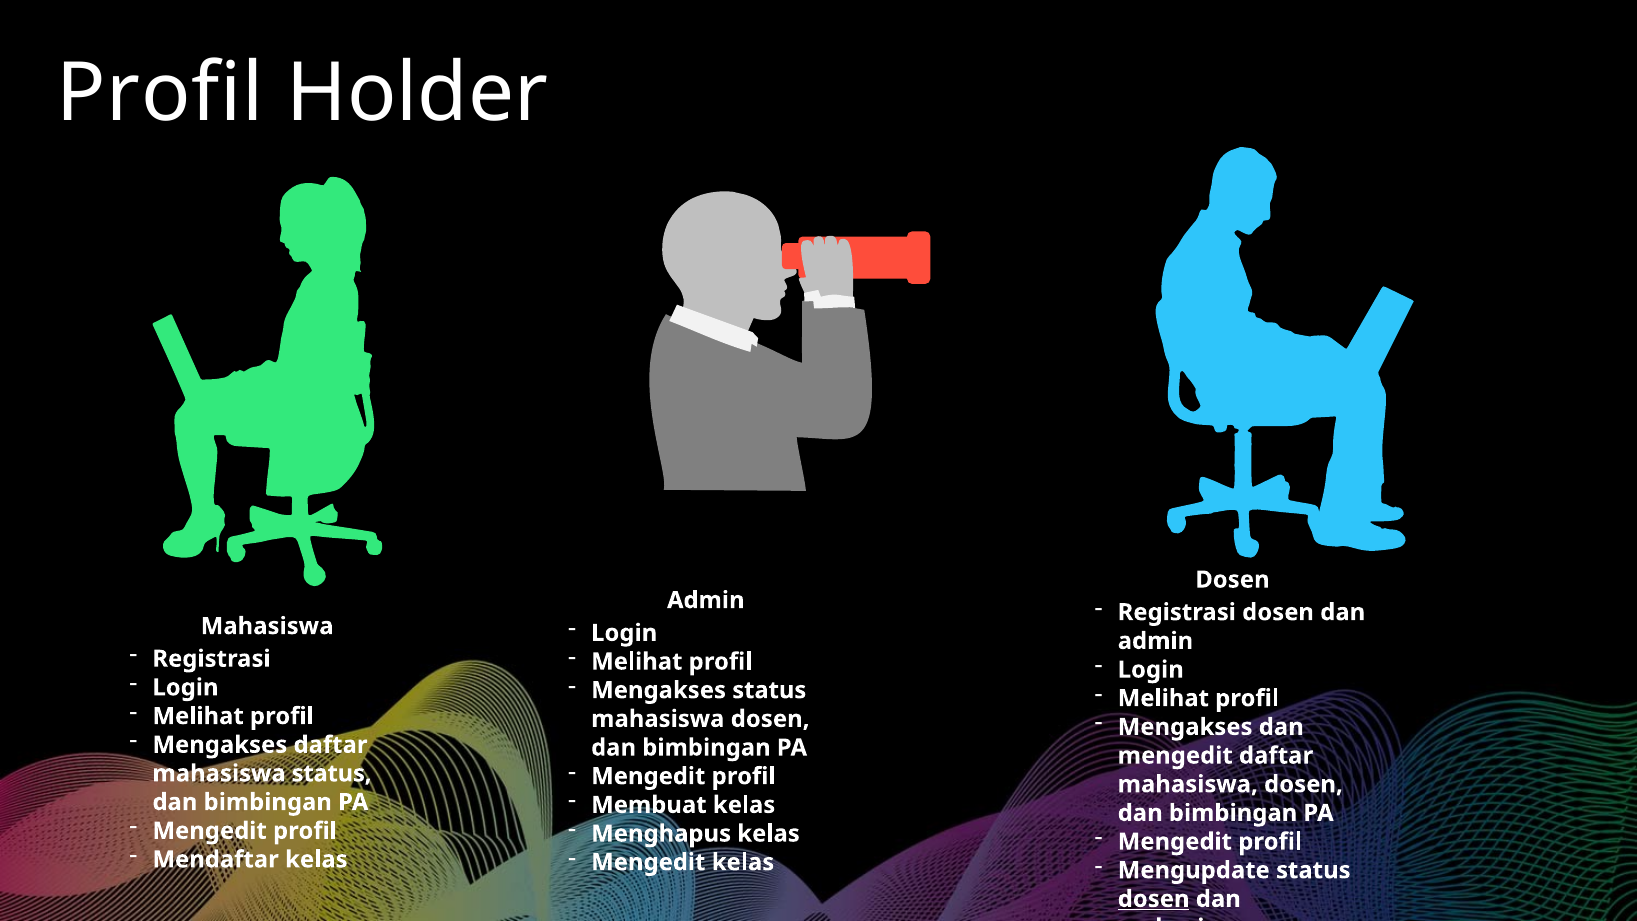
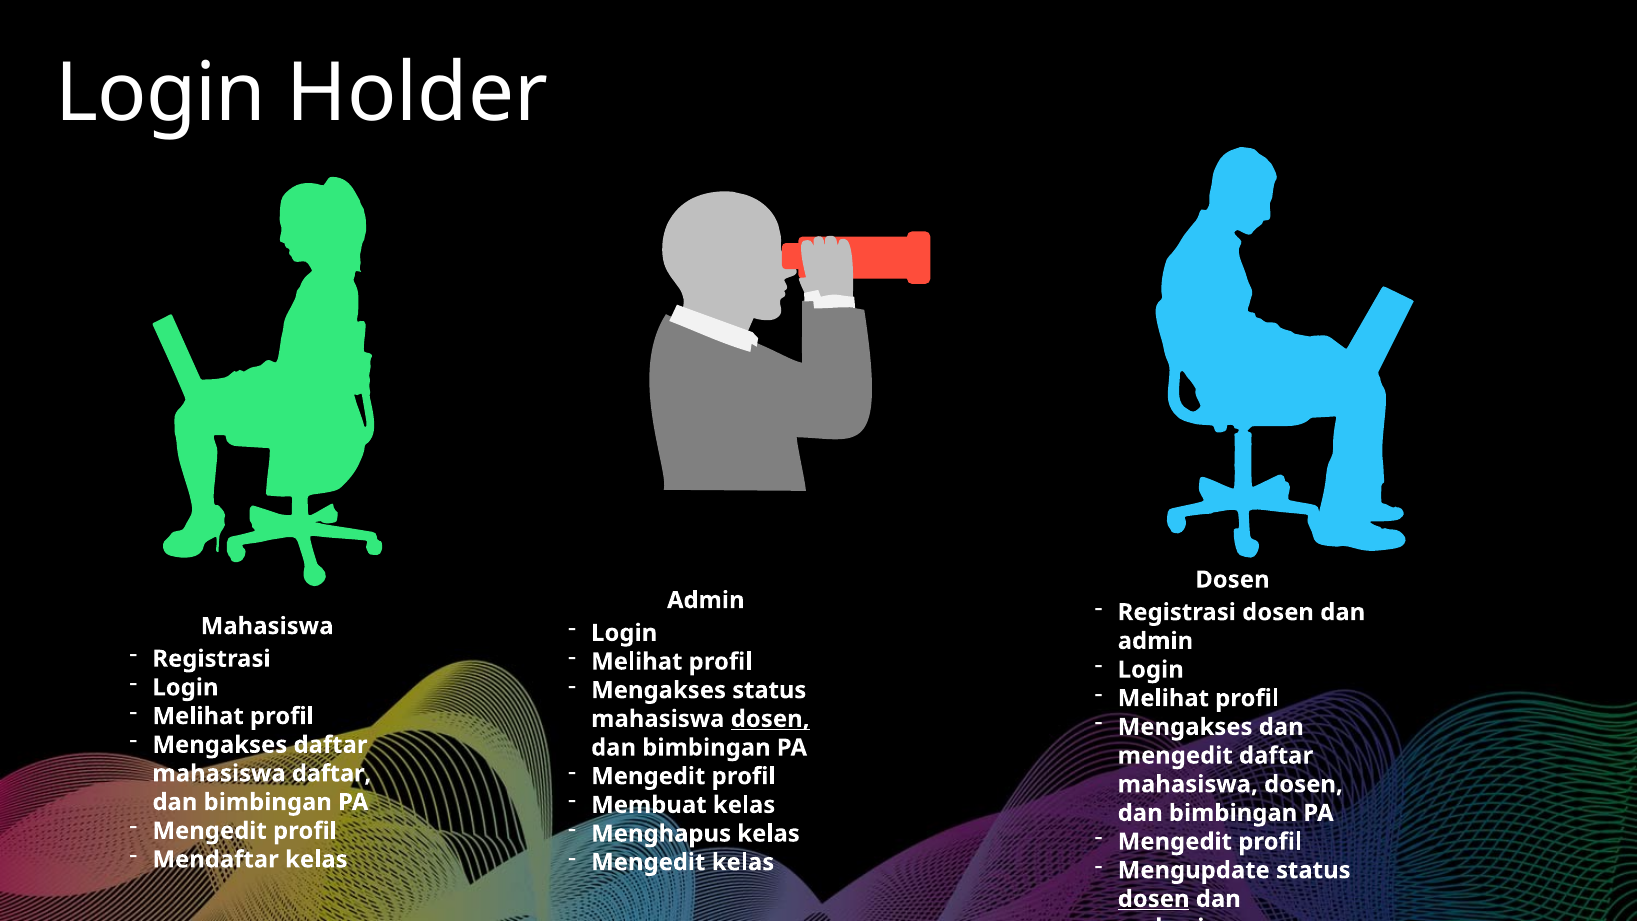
Profil: Profil -> Login (161, 94)
dosen underline: none -> present (770, 719)
mahasiswa status: status -> daftar (332, 773)
